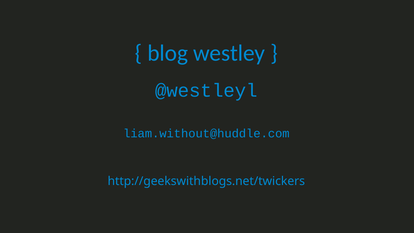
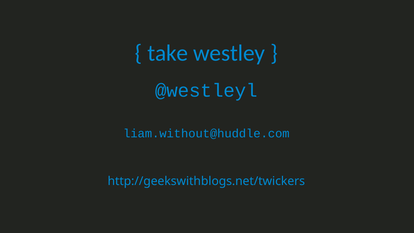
blog: blog -> take (168, 53)
